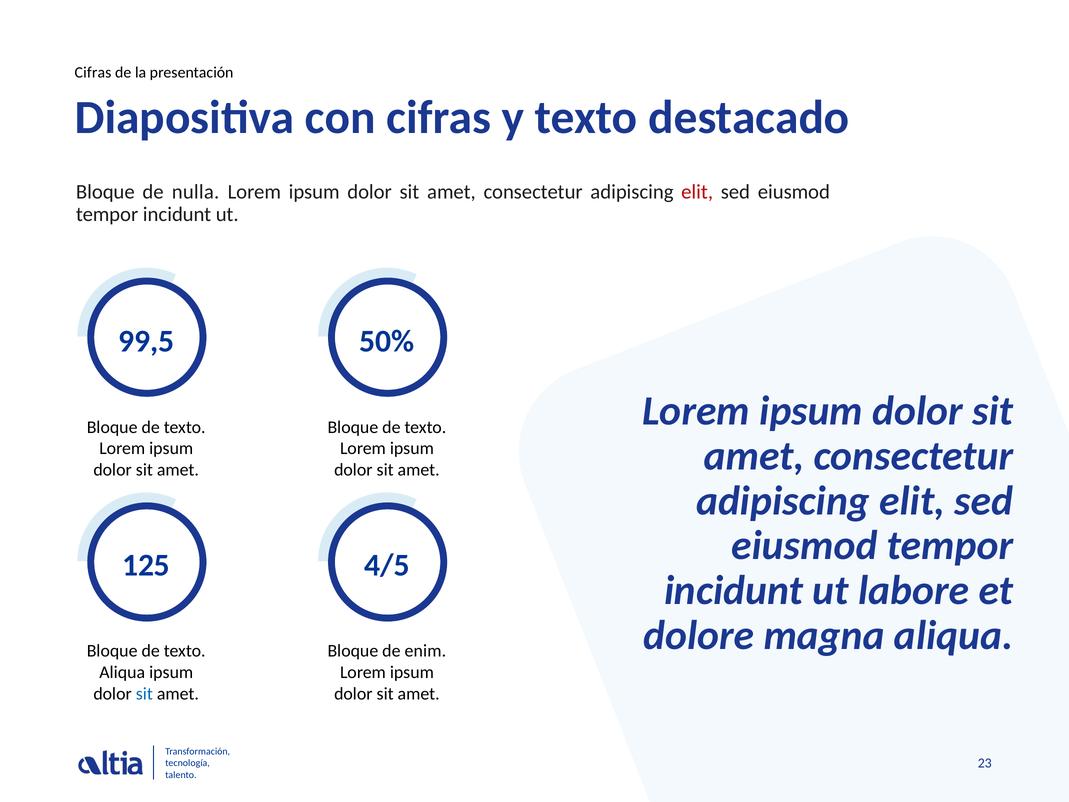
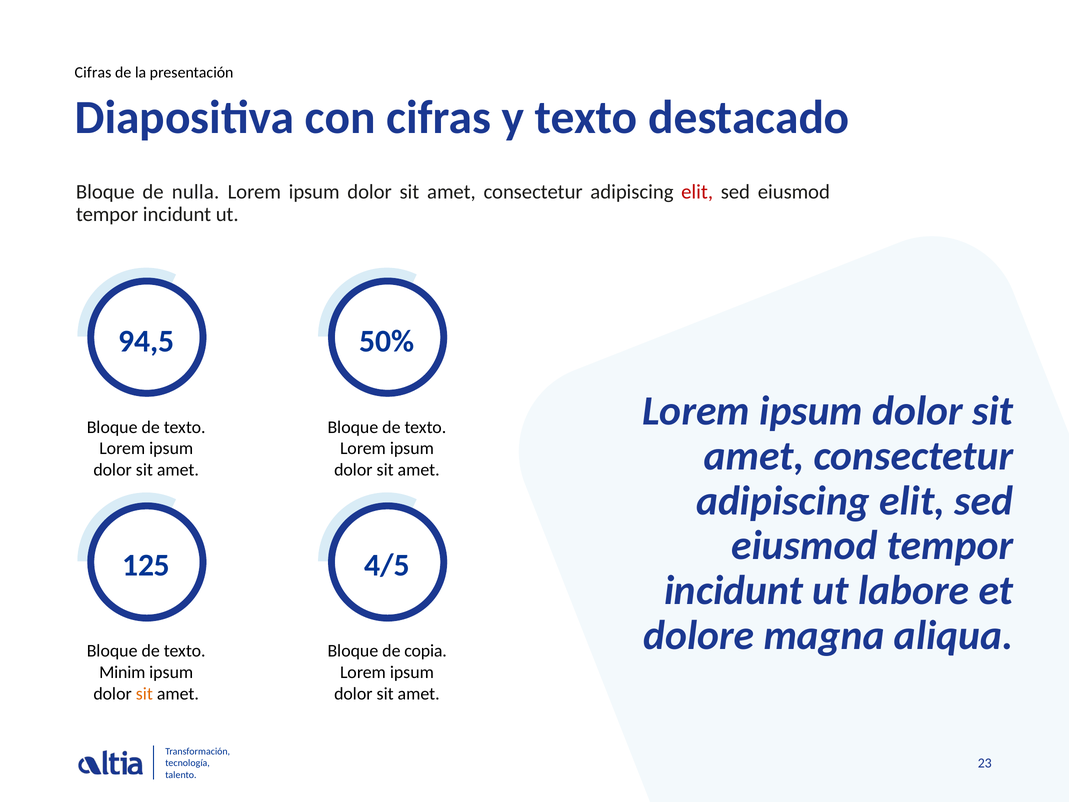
99,5: 99,5 -> 94,5 (146, 341)
enim: enim -> copia (426, 651)
Aliqua: Aliqua -> Minim (122, 672)
sit colour: blue -> orange (144, 694)
